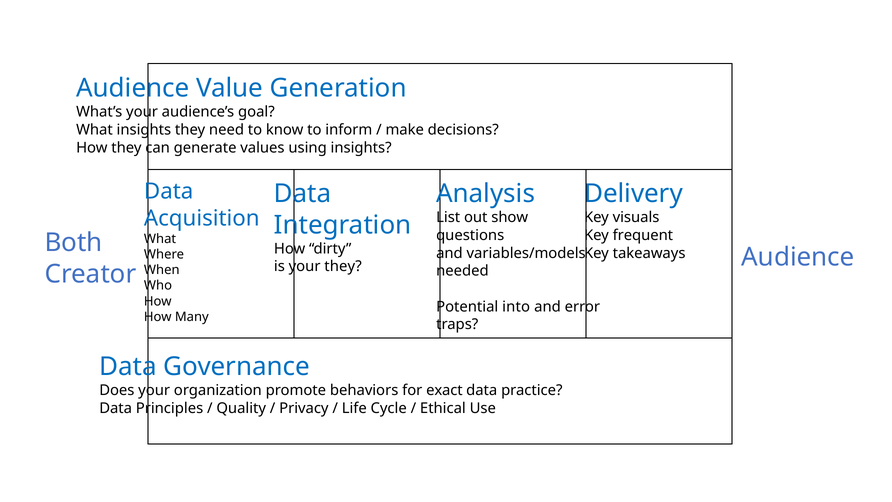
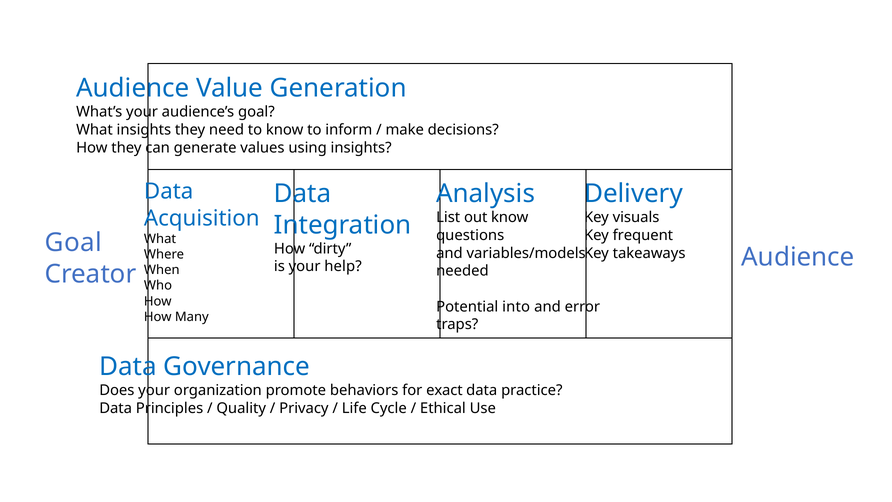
out show: show -> know (510, 217)
Both: Both -> Goal (73, 243)
your they: they -> help (343, 266)
